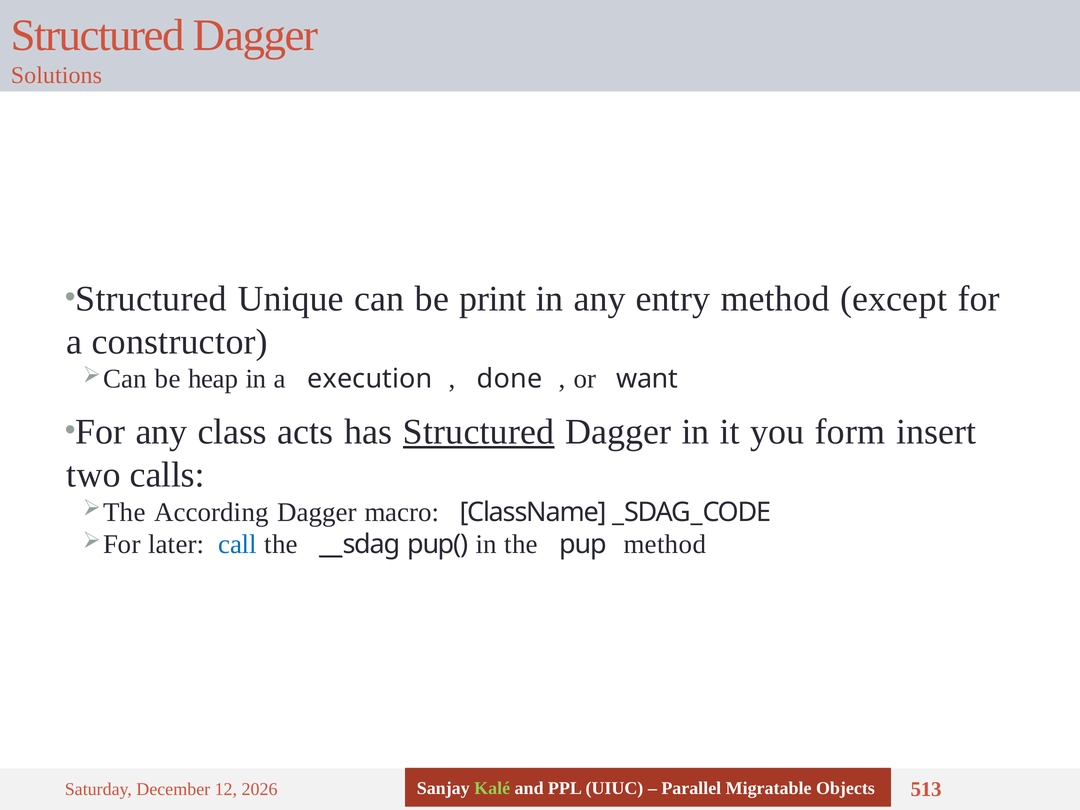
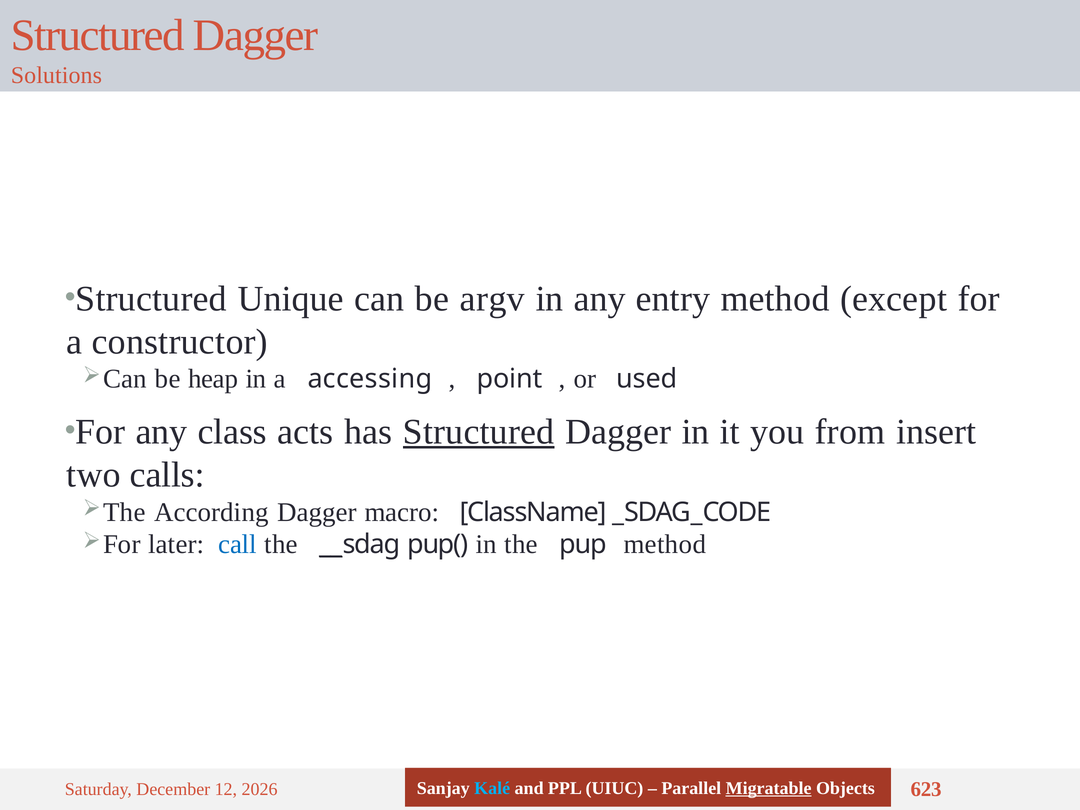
print: print -> argv (492, 299)
execution: execution -> accessing (370, 379)
done: done -> point (510, 379)
want: want -> used (647, 379)
form: form -> from (850, 432)
Kalé colour: light green -> light blue (492, 788)
Migratable underline: none -> present (769, 788)
513: 513 -> 623 (926, 789)
